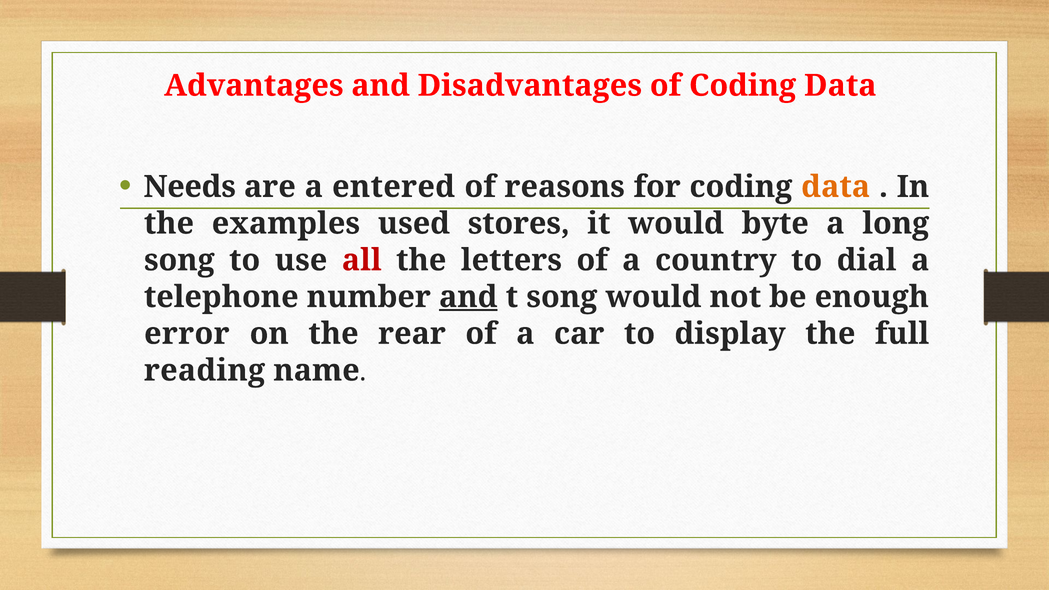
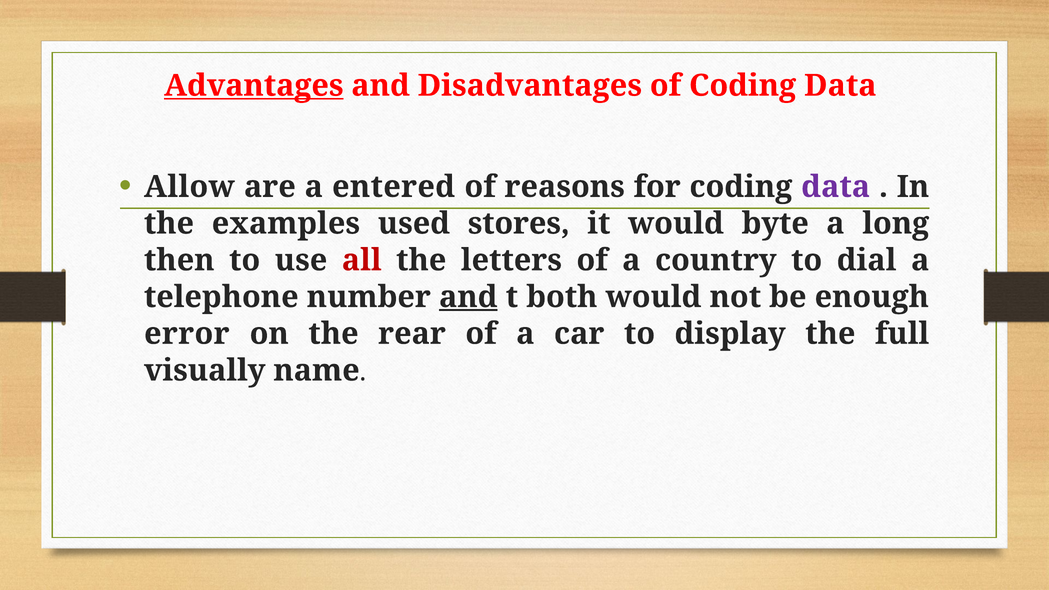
Advantages underline: none -> present (254, 86)
Needs: Needs -> Allow (189, 187)
data colour: orange -> purple (836, 187)
song: song -> then (179, 260)
t song: song -> both (562, 297)
reading: reading -> visually (205, 370)
